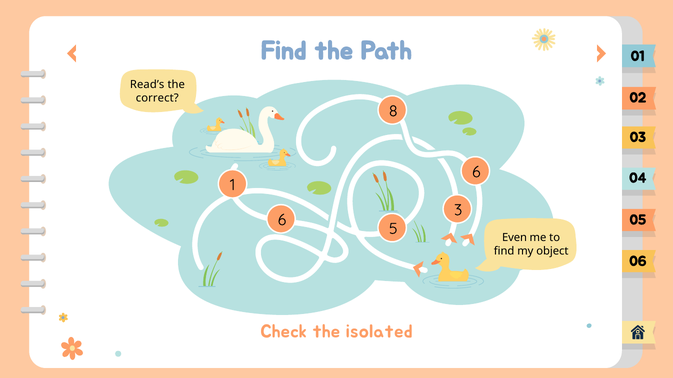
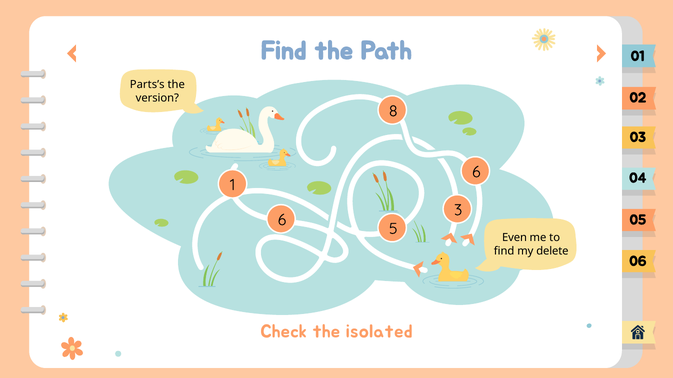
Read’s: Read’s -> Parts’s (147, 85)
correct: correct -> version (157, 98)
object: object -> delete (552, 251)
